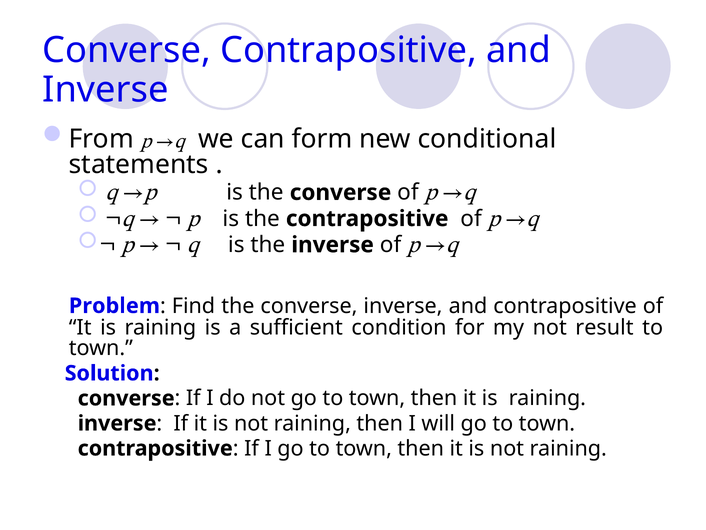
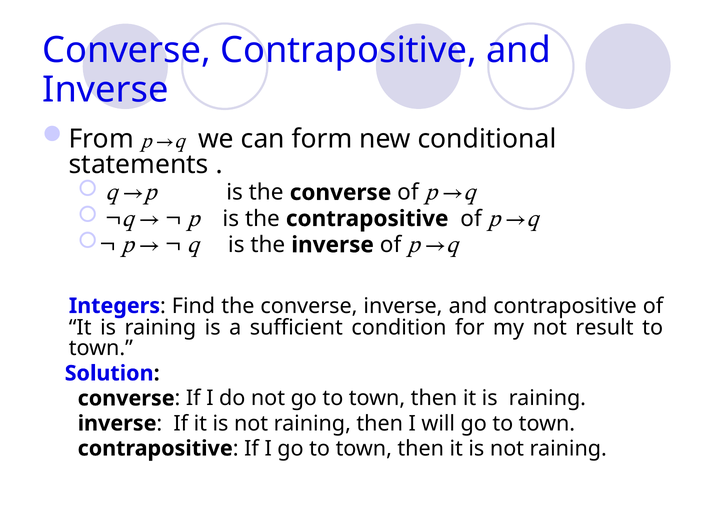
Problem: Problem -> Integers (114, 306)
